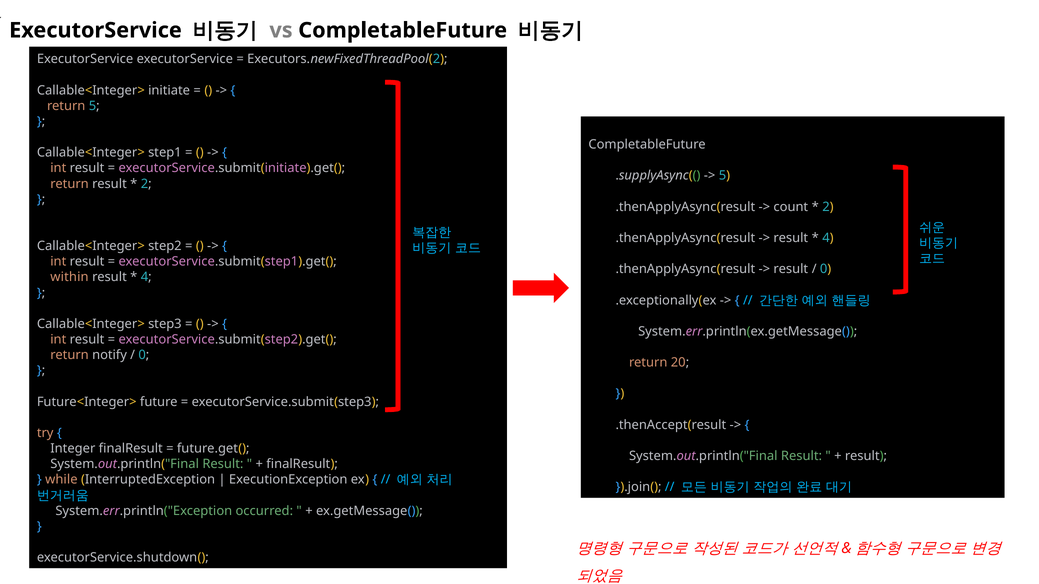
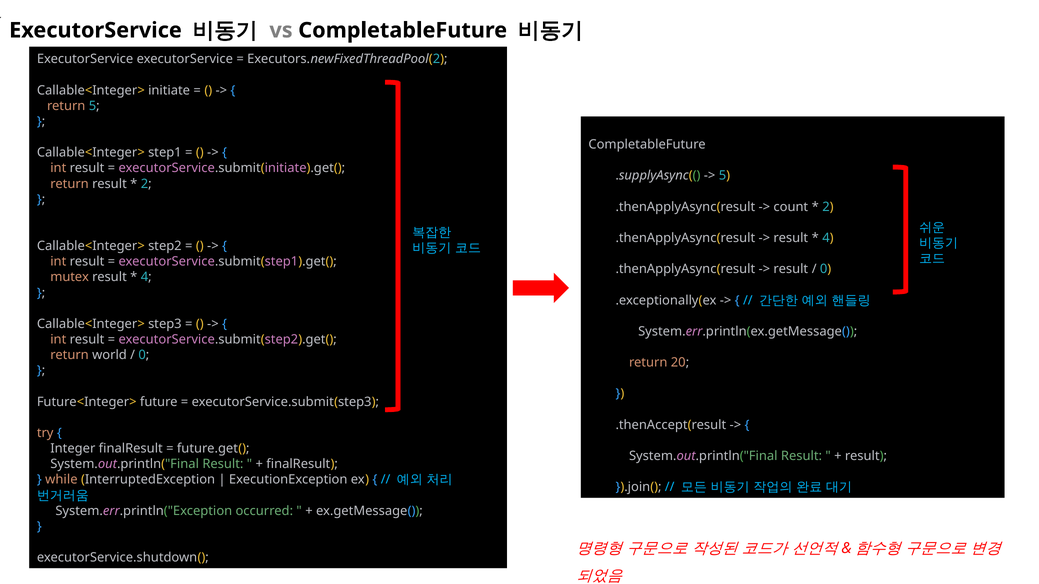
within: within -> mutex (70, 277)
notify: notify -> world (110, 355)
